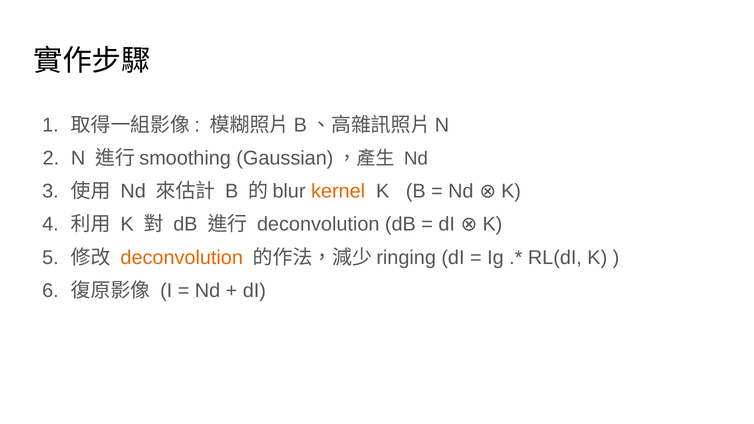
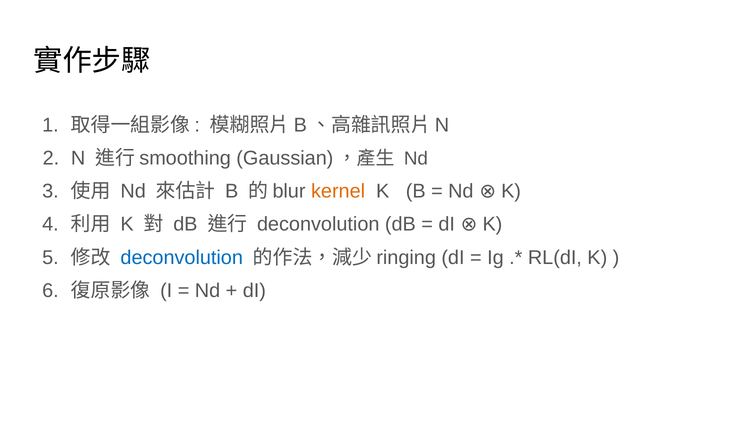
deconvolution colour: orange -> blue (182, 258)
